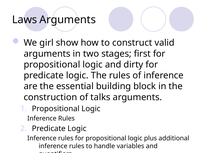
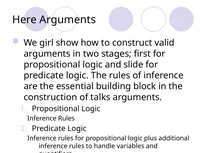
Laws: Laws -> Here (24, 20)
dirty: dirty -> slide (133, 65)
